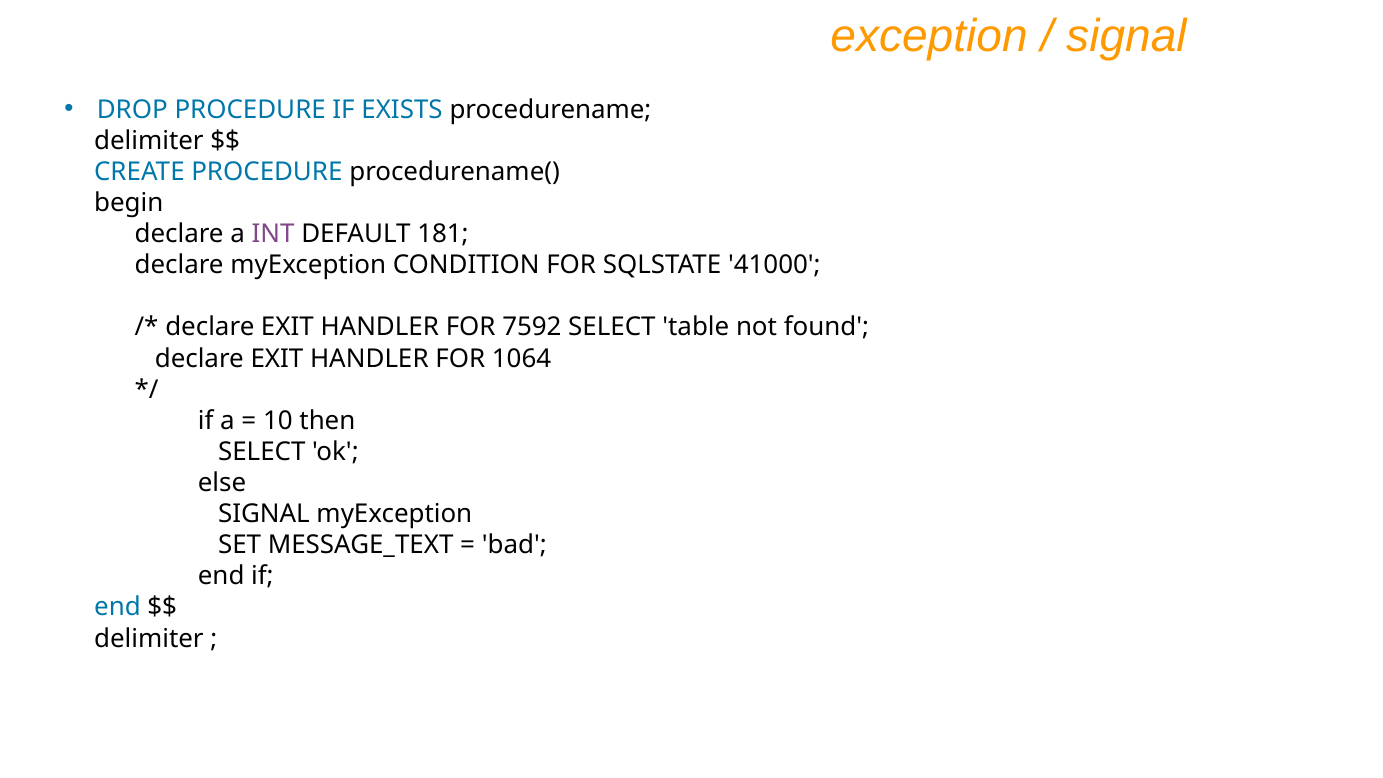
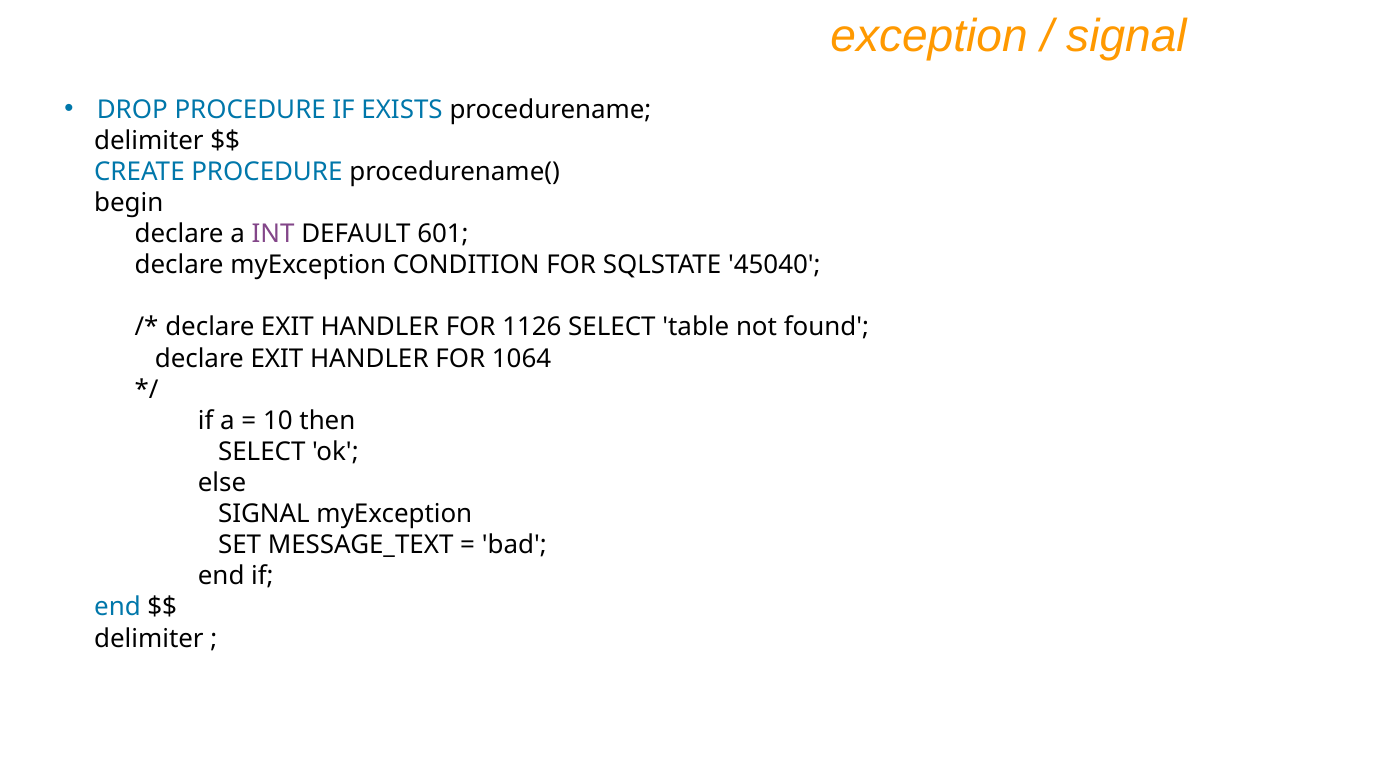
181: 181 -> 601 (443, 234)
41000: 41000 -> 45040 (774, 265)
7592: 7592 -> 1126 (532, 327)
